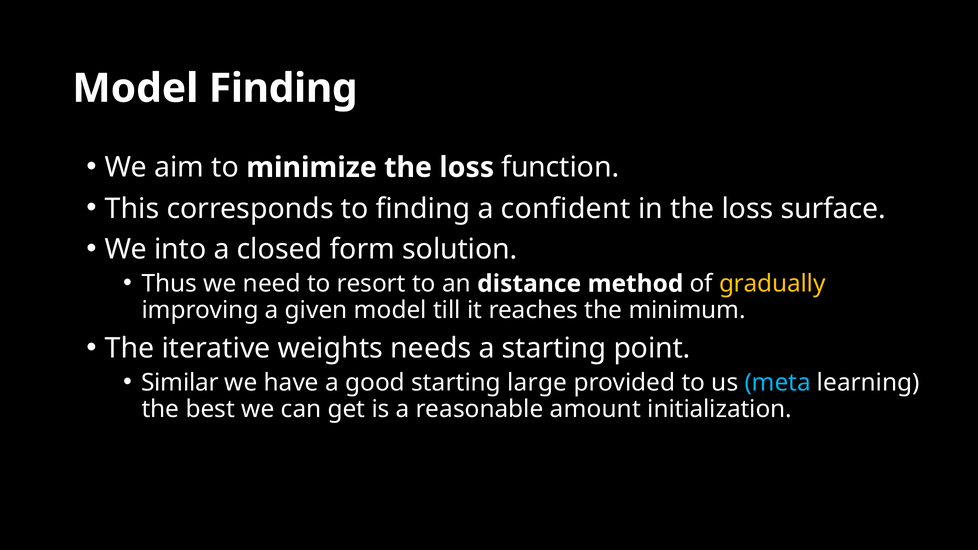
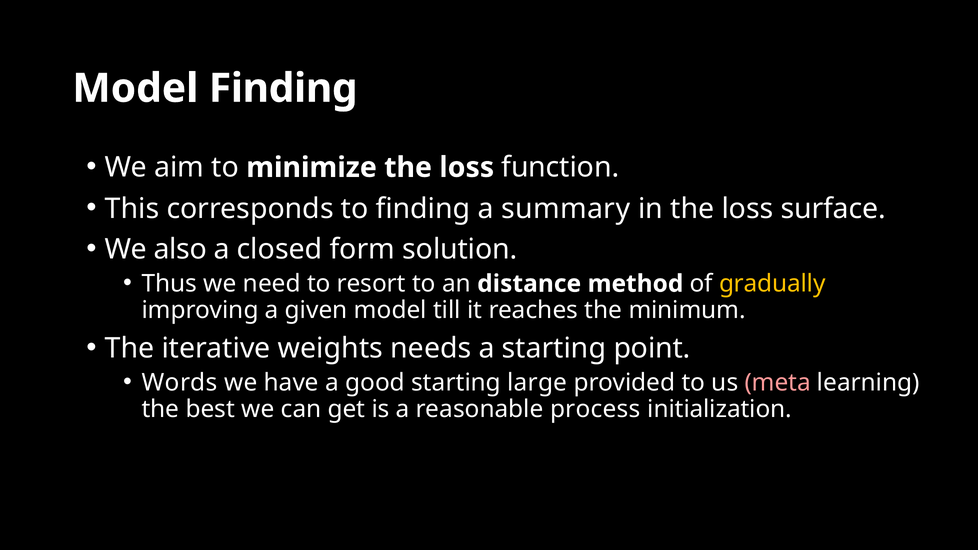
confident: confident -> summary (566, 209)
into: into -> also (180, 250)
Similar: Similar -> Words (180, 383)
meta colour: light blue -> pink (778, 383)
amount: amount -> process (595, 409)
